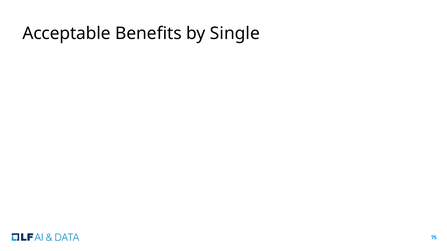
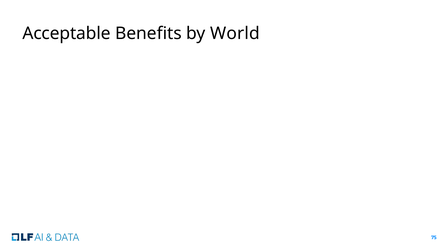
Single: Single -> World (235, 33)
